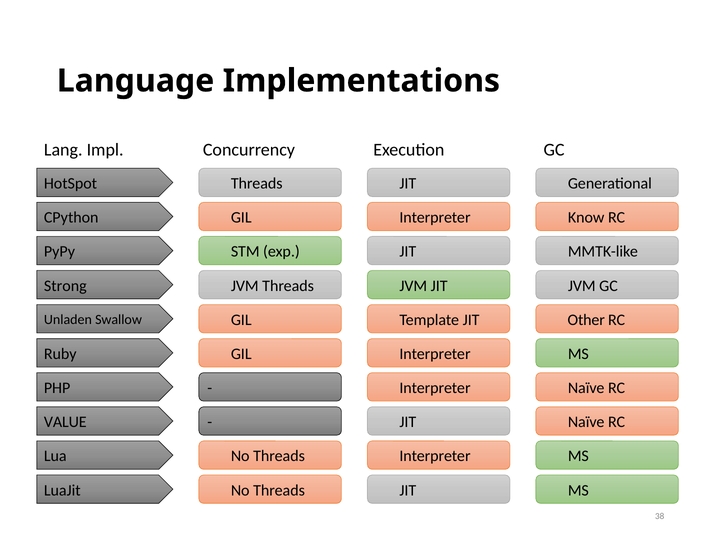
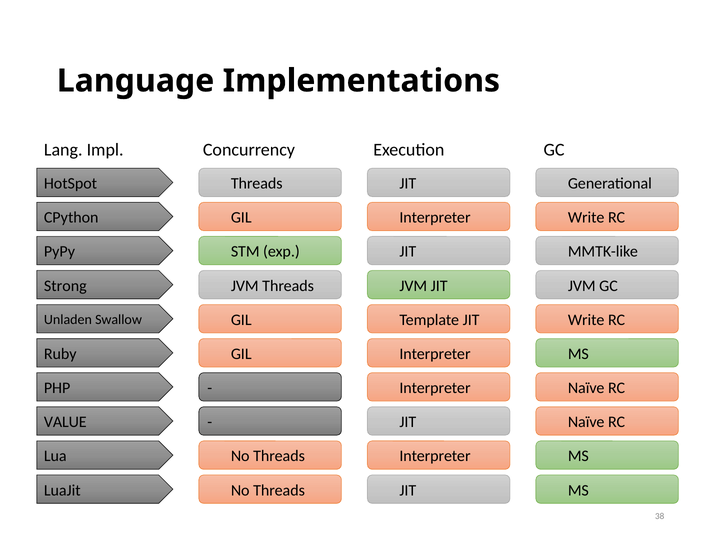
Know: Know -> Write (586, 218)
Other: Other -> Write (586, 320)
